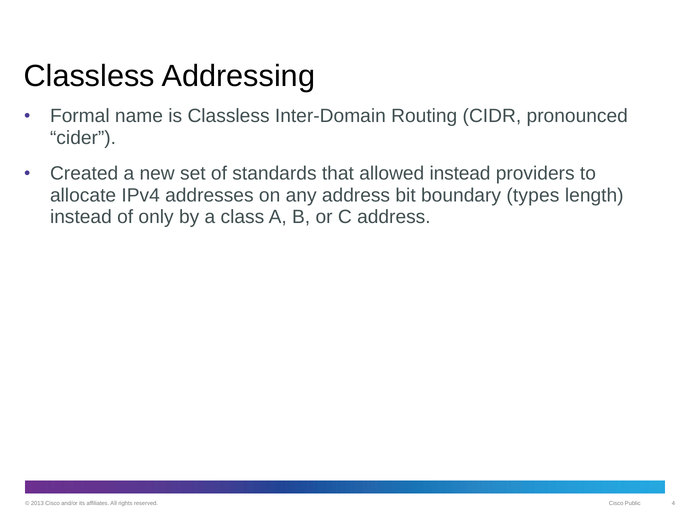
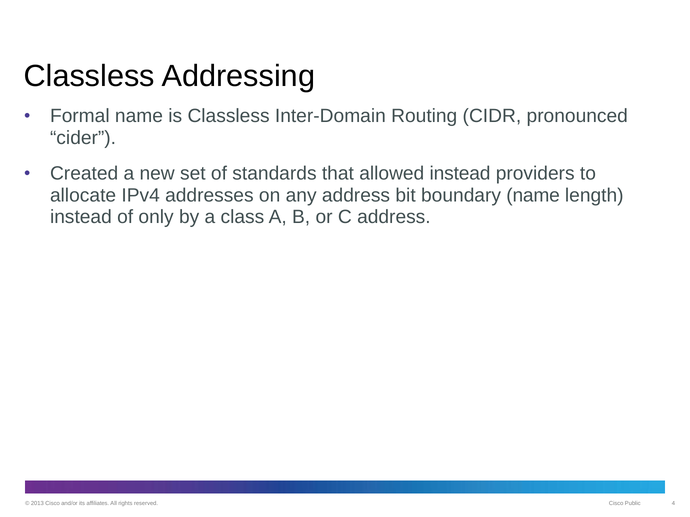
boundary types: types -> name (533, 195)
